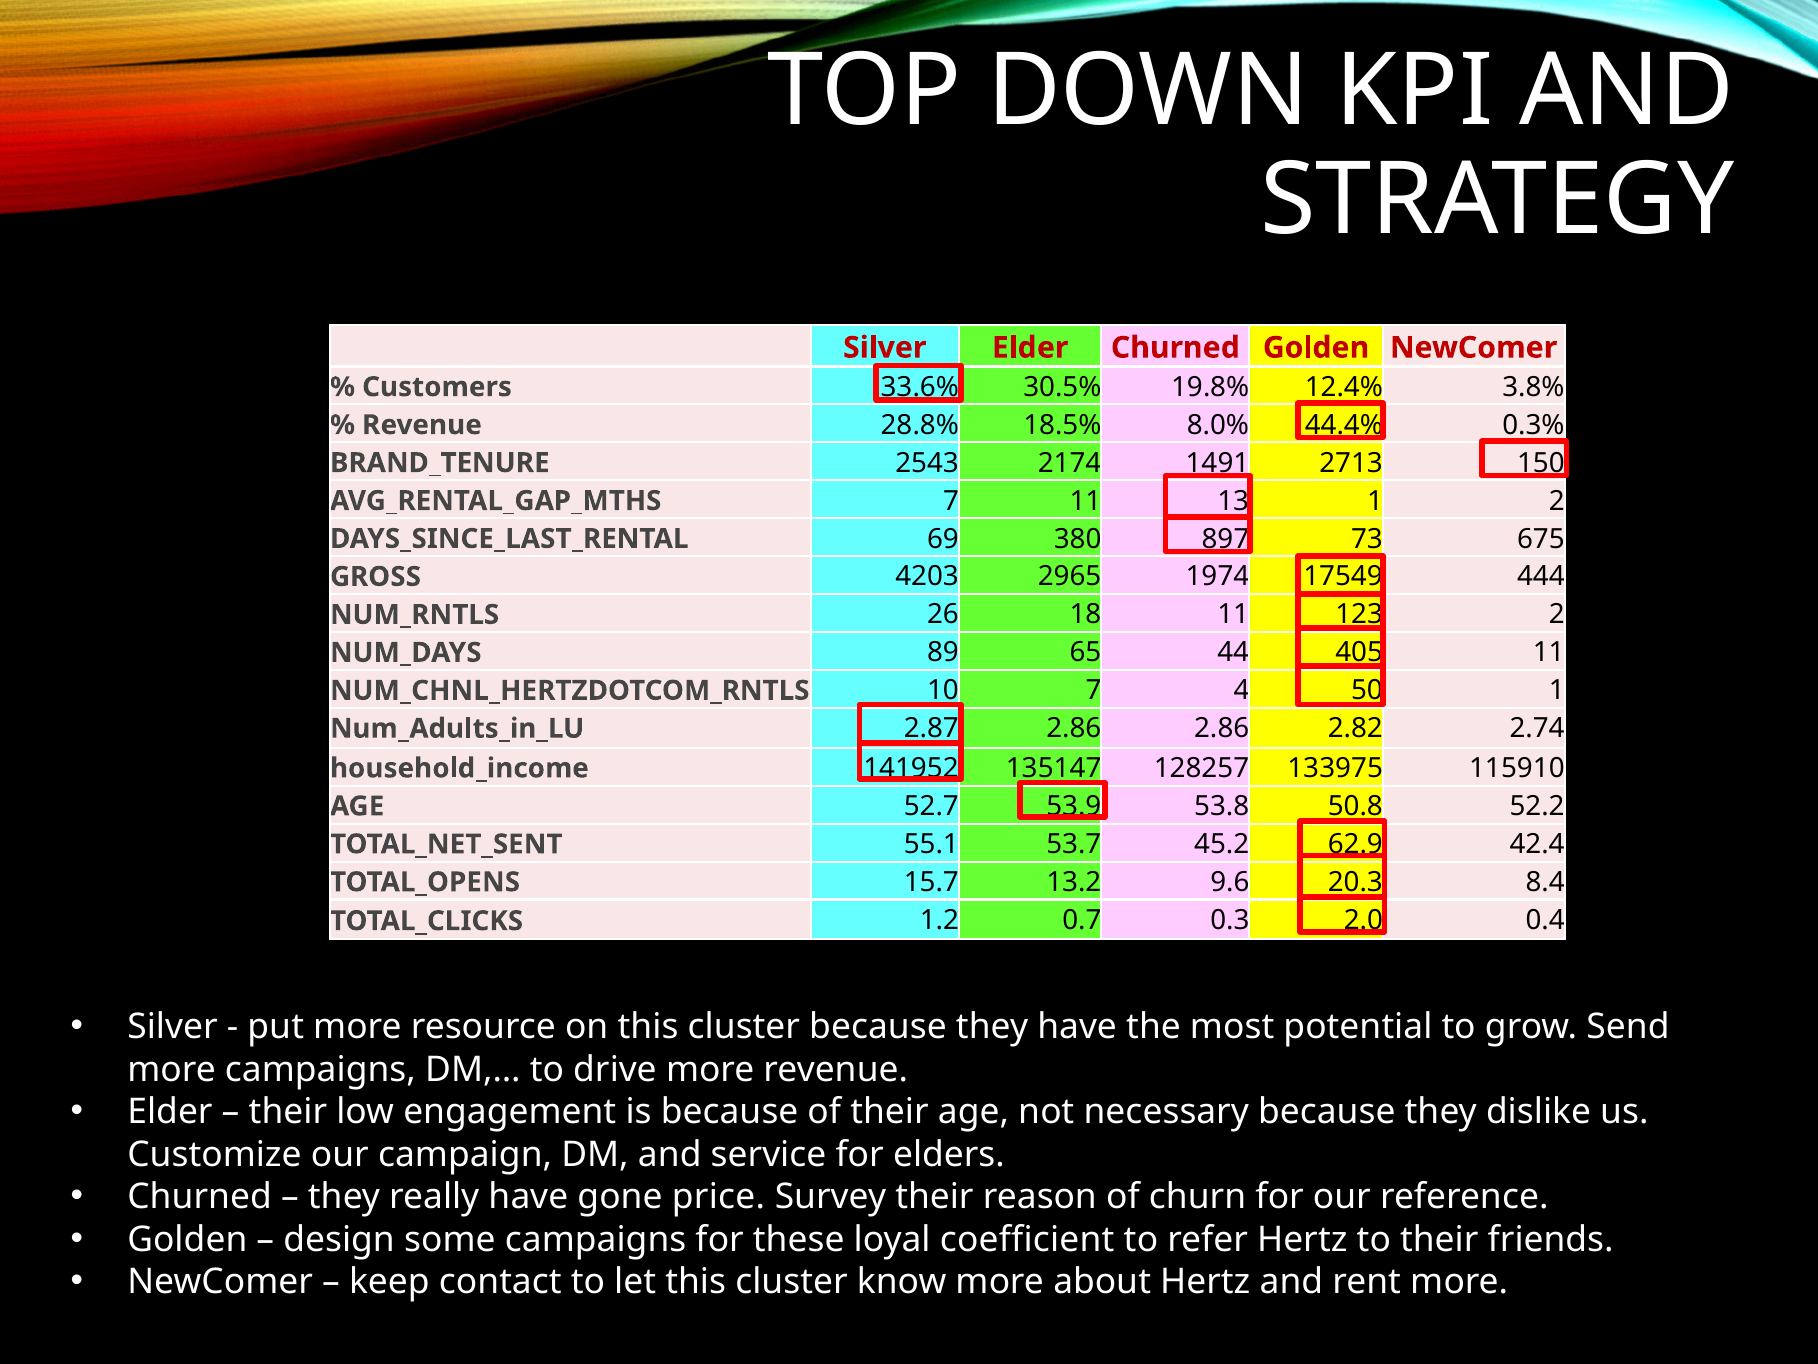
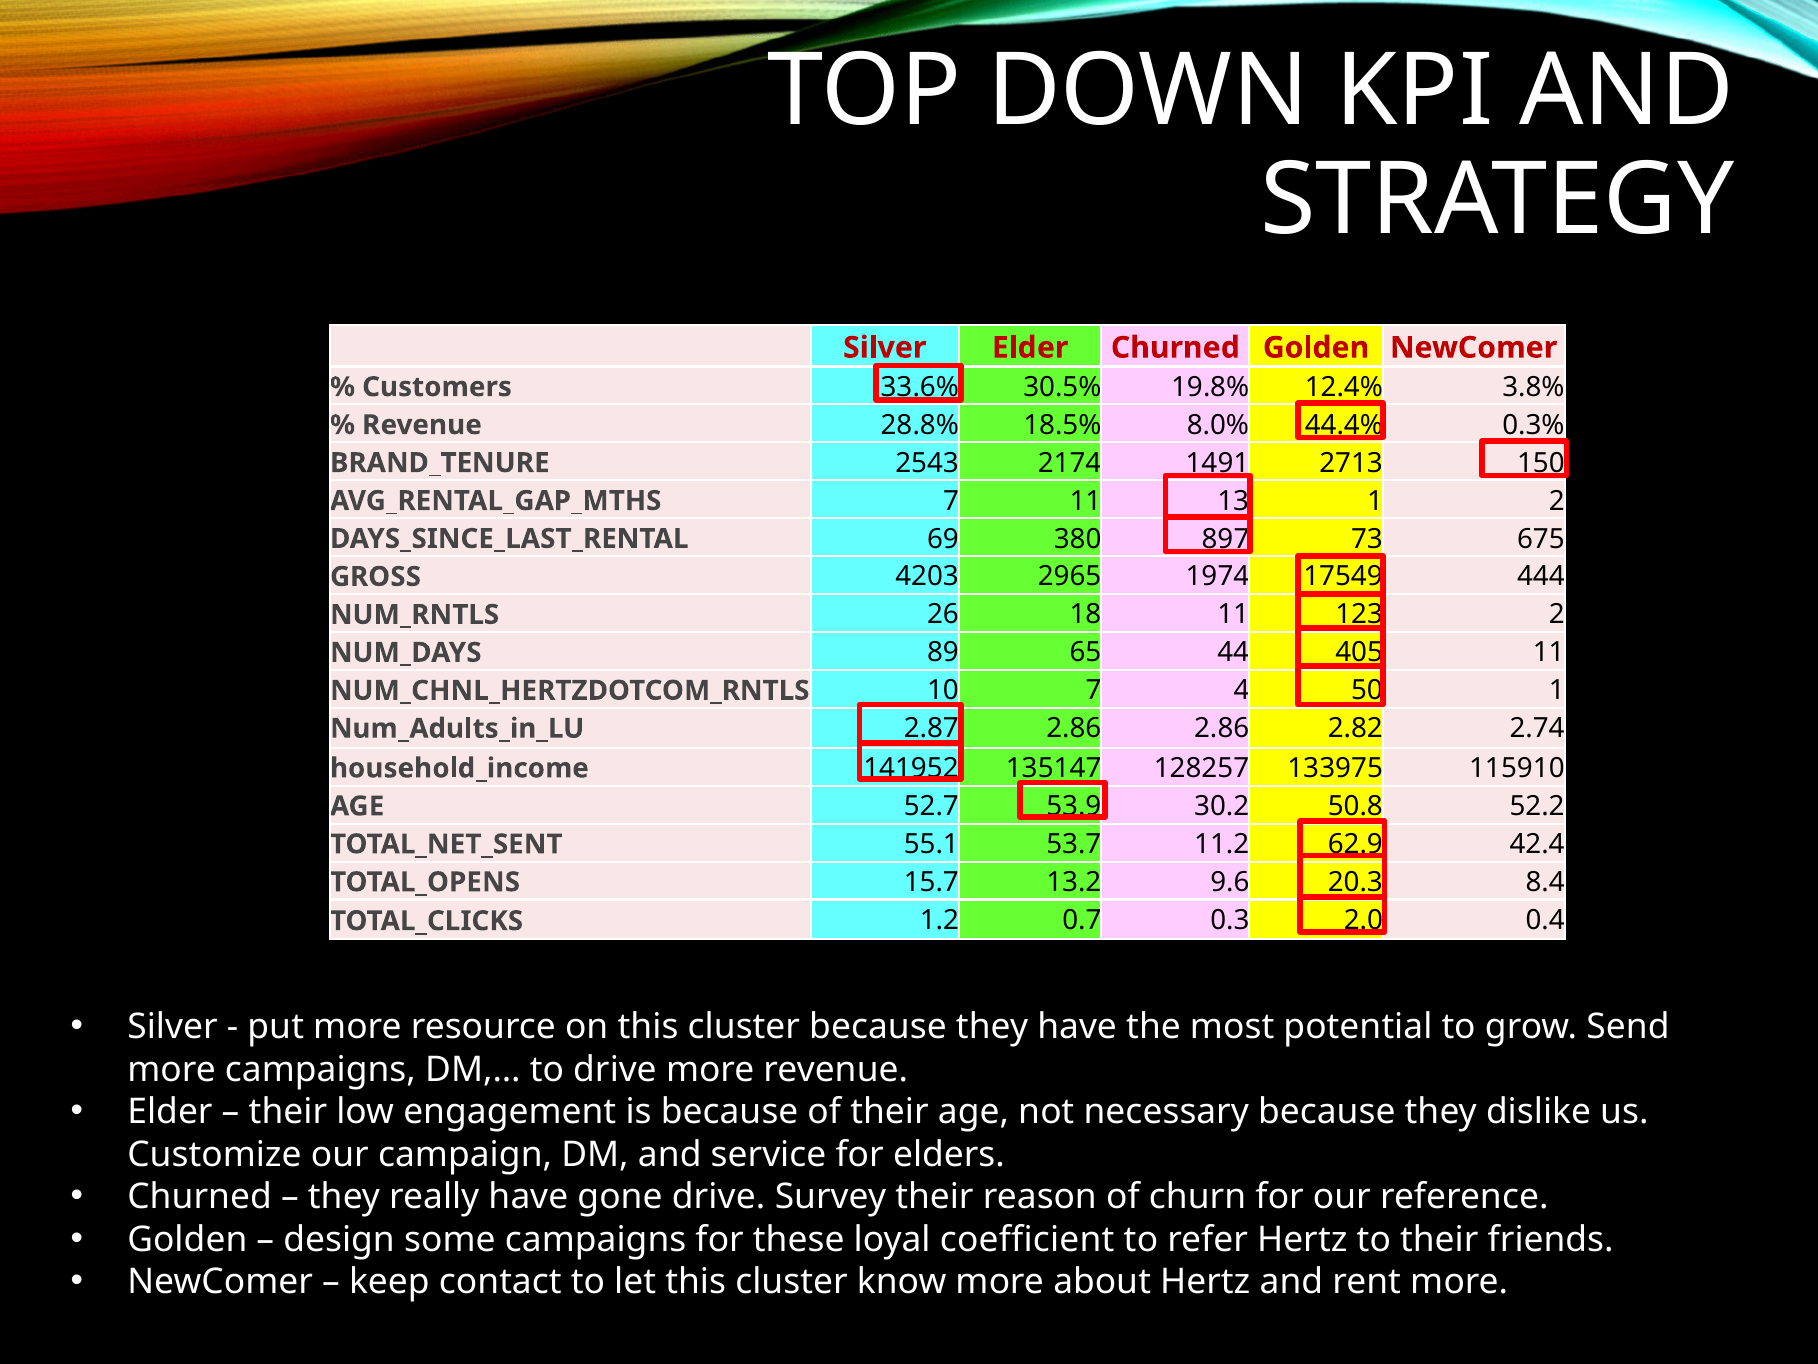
53.8: 53.8 -> 30.2 (1222, 806)
45.2: 45.2 -> 11.2 (1222, 844)
gone price: price -> drive (719, 1197)
